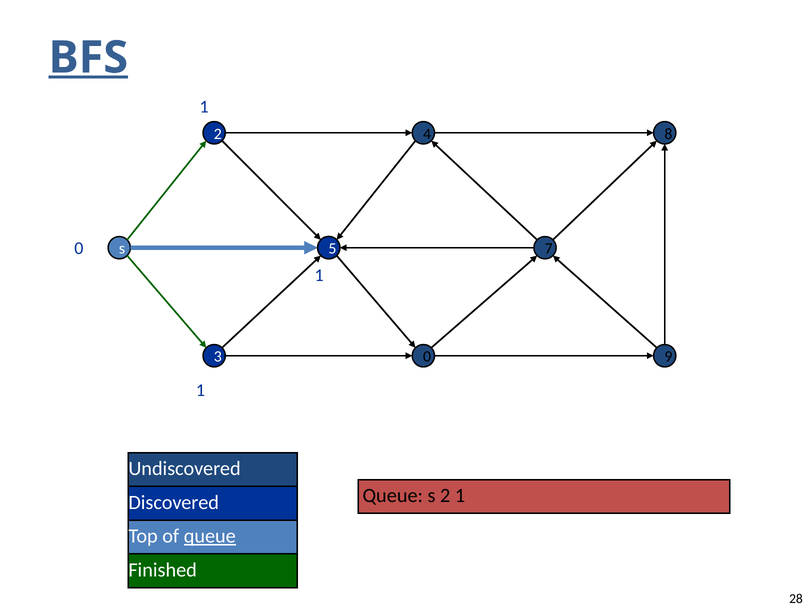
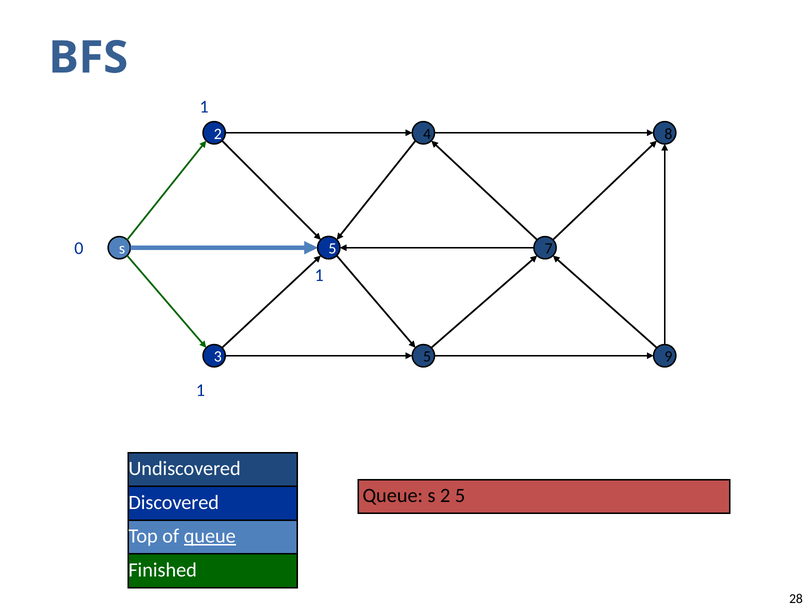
BFS underline: present -> none (88, 58)
3 0: 0 -> 5 (427, 357)
Queue s 2 1: 1 -> 5 (460, 496)
